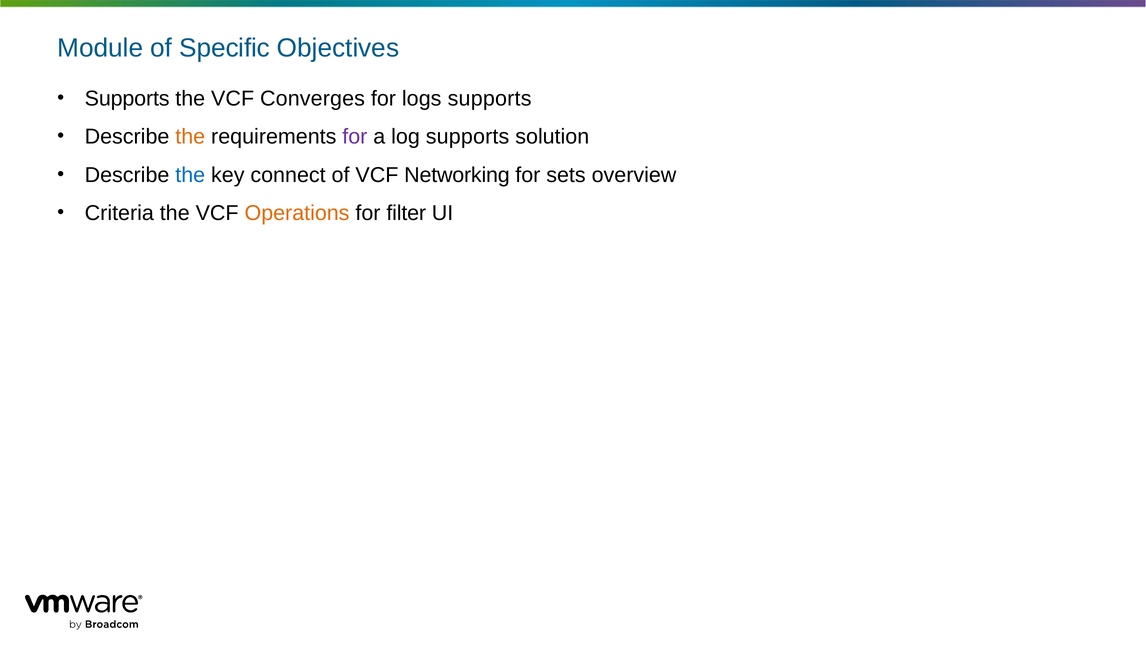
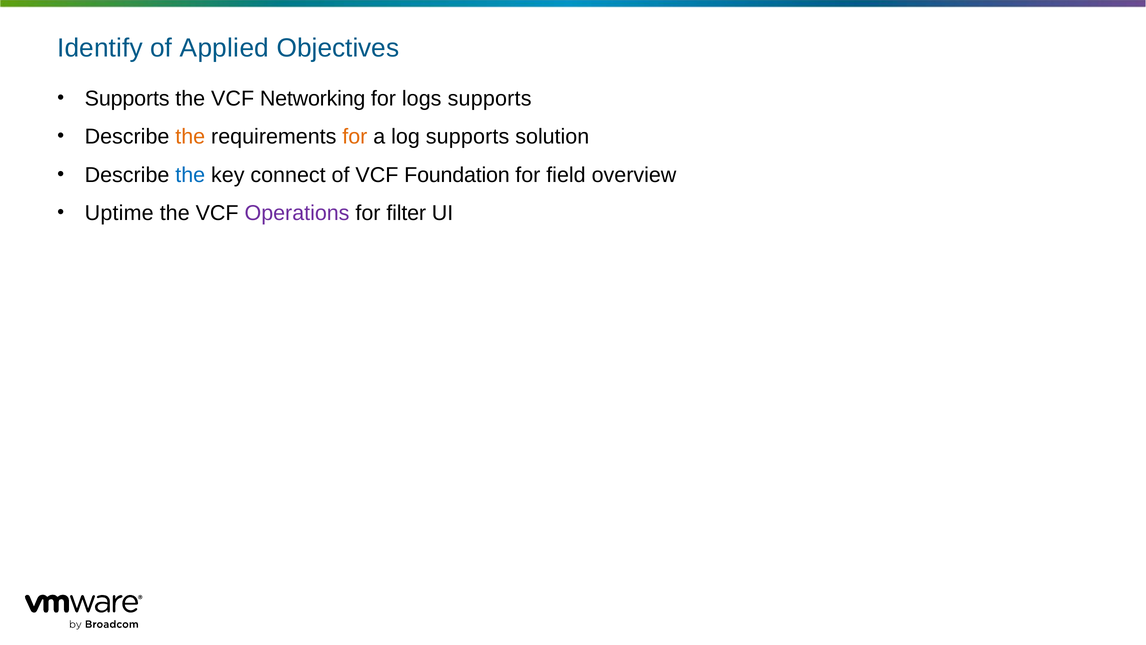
Module: Module -> Identify (100, 48)
Specific: Specific -> Applied (224, 48)
Converges: Converges -> Networking (313, 98)
for colour: purple -> orange (355, 137)
Networking: Networking -> Foundation (457, 175)
sets: sets -> field (566, 175)
Criteria: Criteria -> Uptime (119, 213)
Operations colour: orange -> purple (297, 213)
